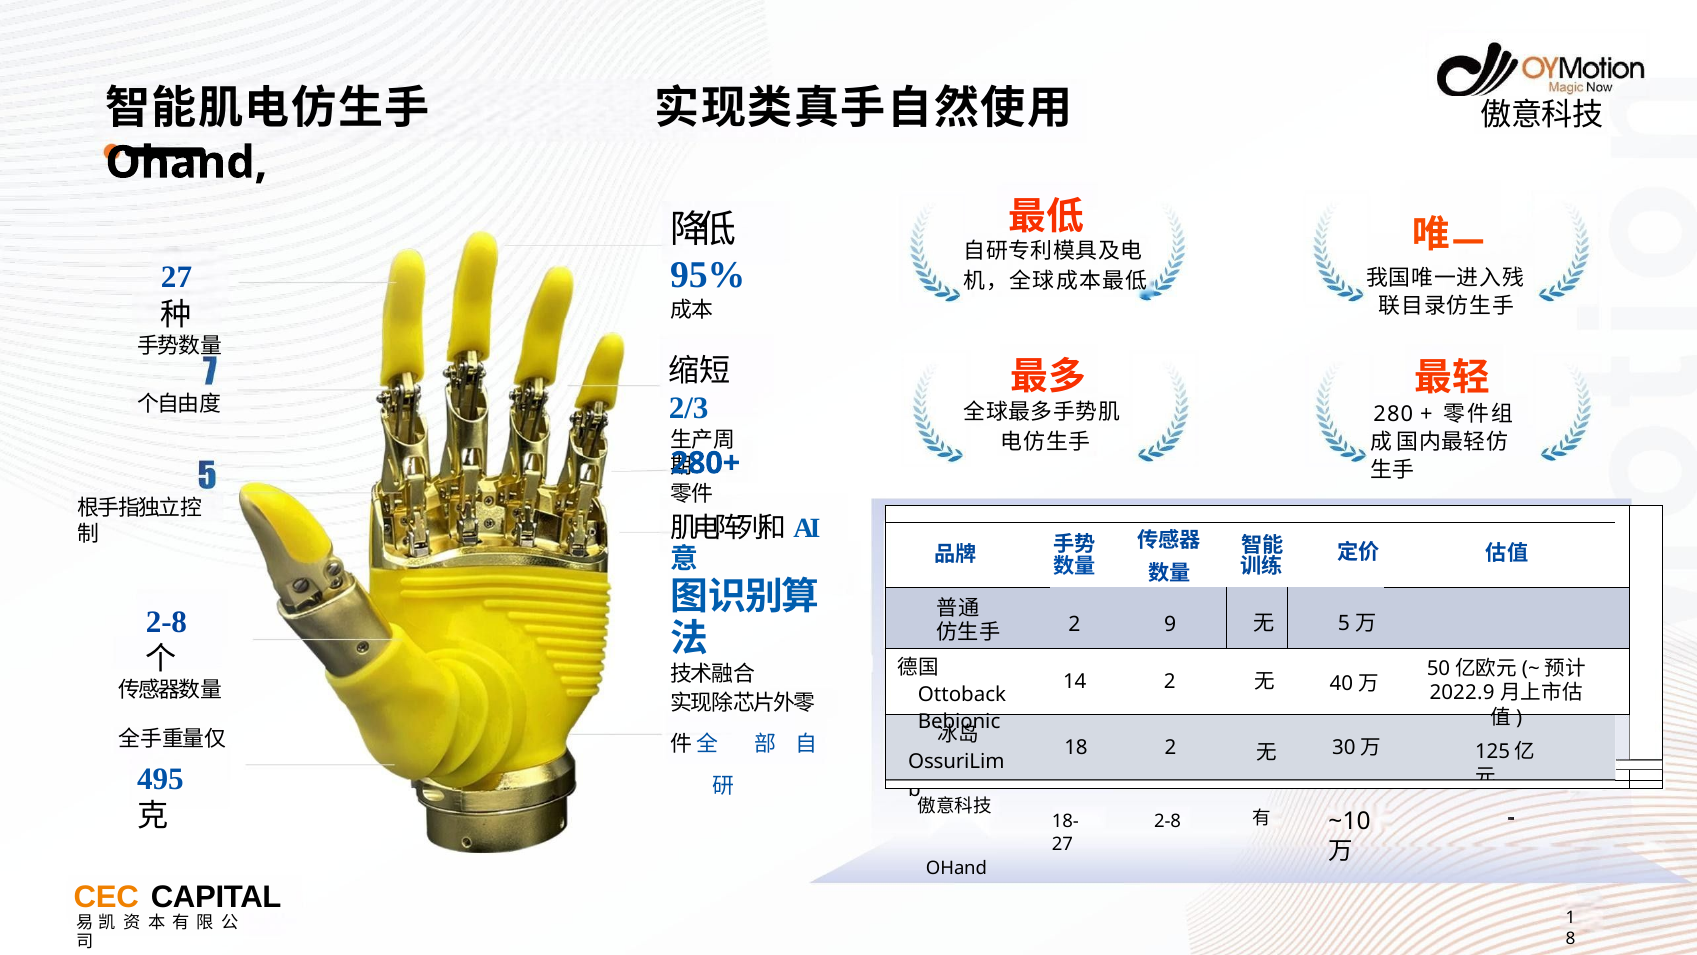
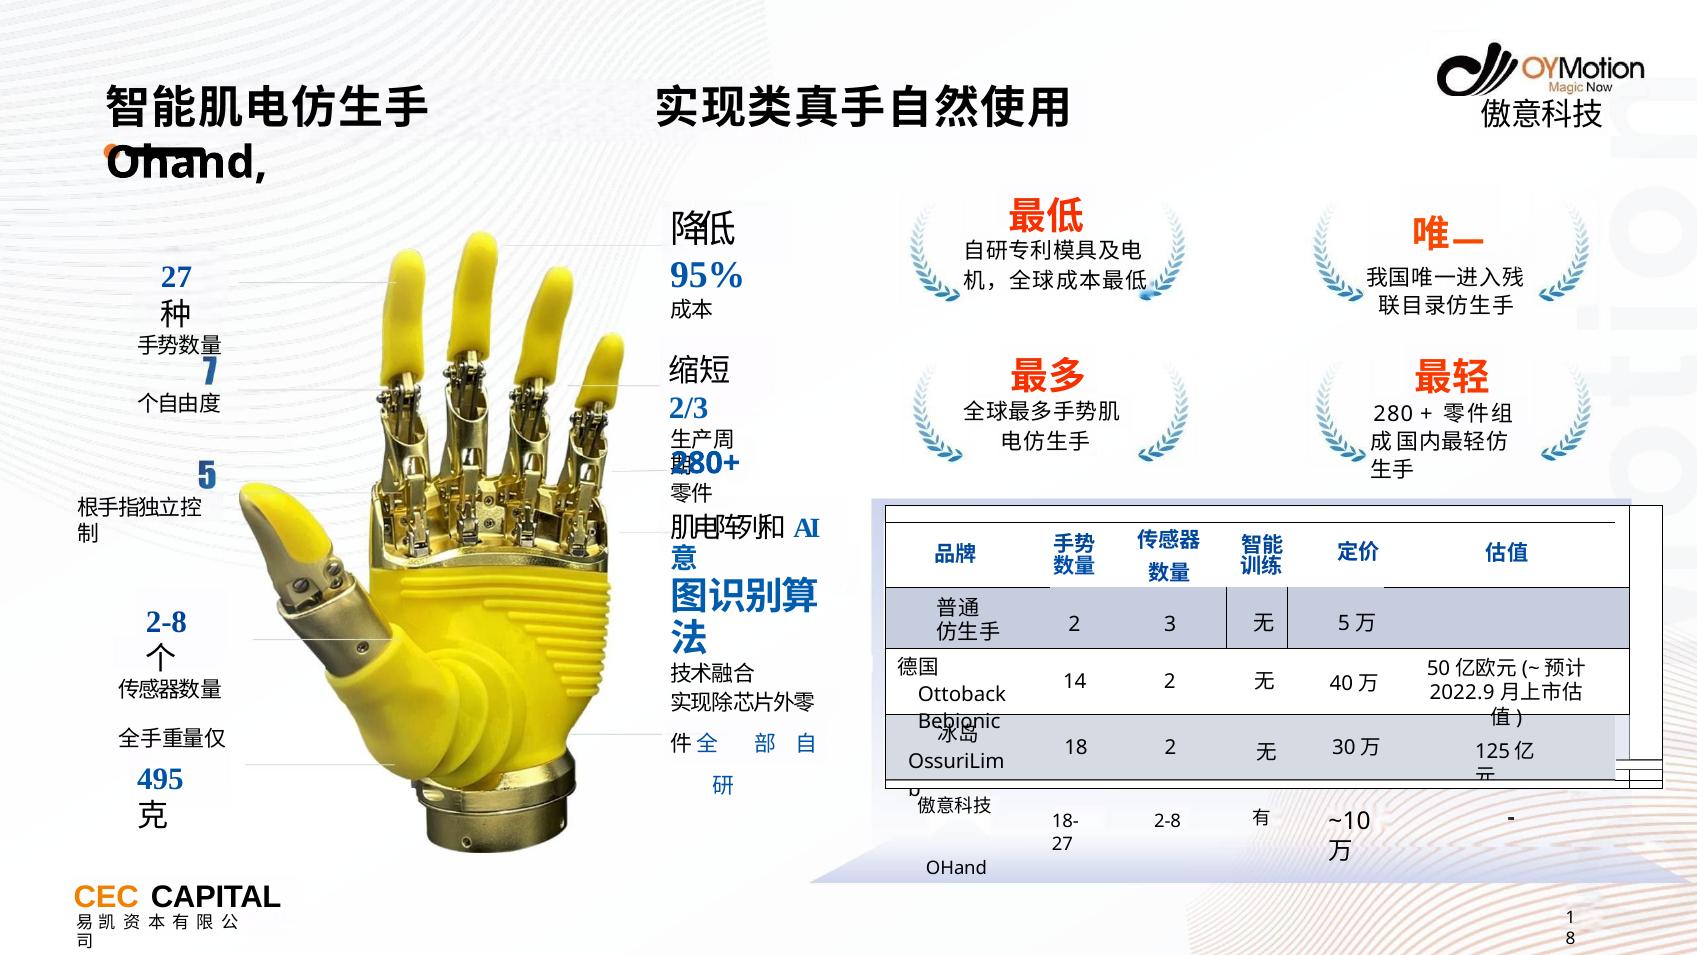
9: 9 -> 3 (1170, 624)
